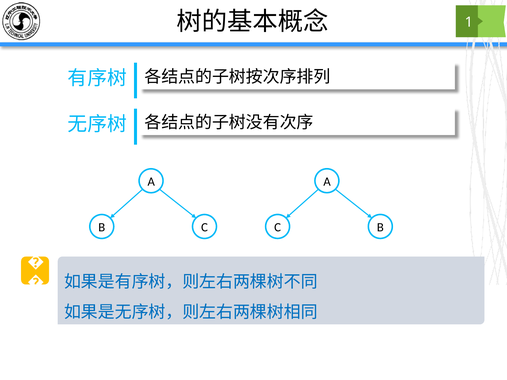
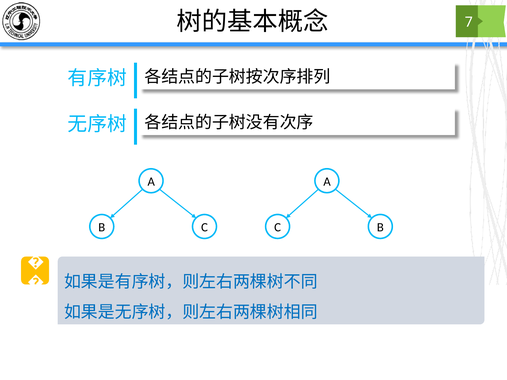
1: 1 -> 7 (469, 22)
